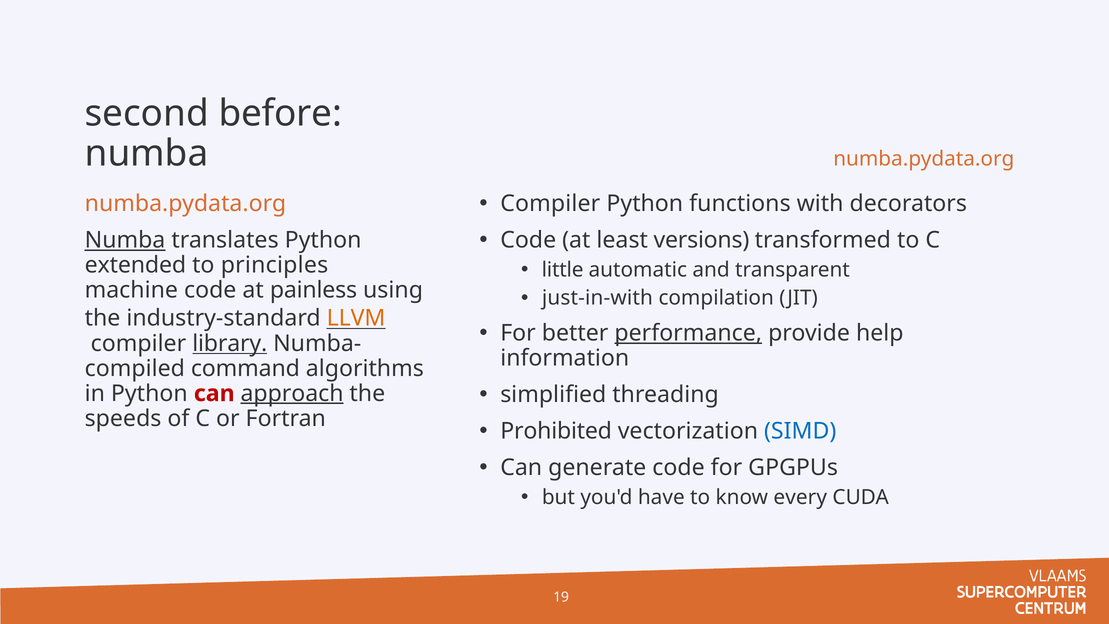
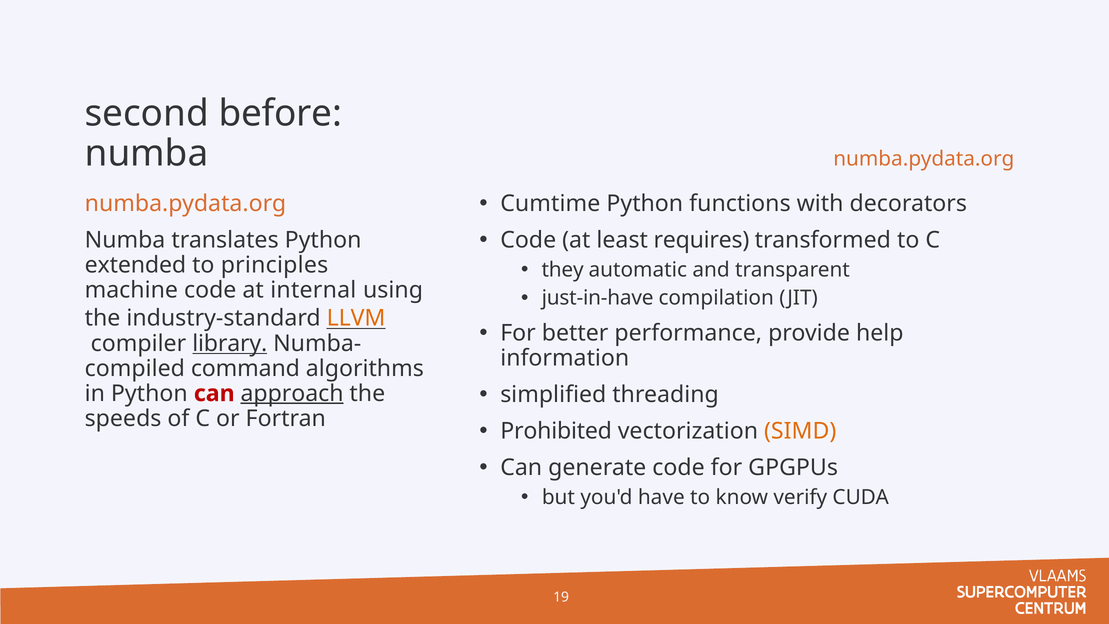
Compiler: Compiler -> Cumtime (550, 204)
versions: versions -> requires (701, 240)
Numba underline: present -> none (125, 240)
little: little -> they (563, 270)
painless: painless -> internal (313, 290)
just-in-with: just-in-with -> just-in-have (598, 298)
performance underline: present -> none (688, 333)
SIMD colour: blue -> orange (800, 431)
every: every -> verify (800, 497)
